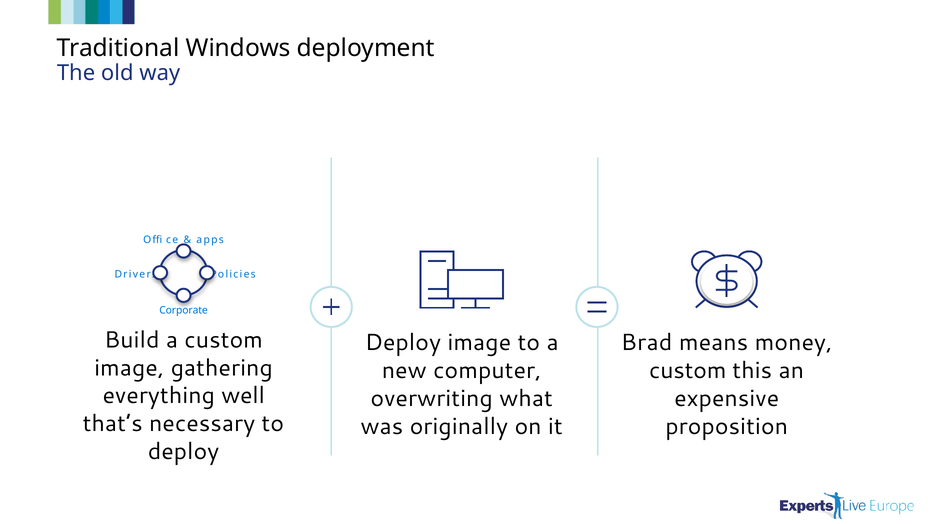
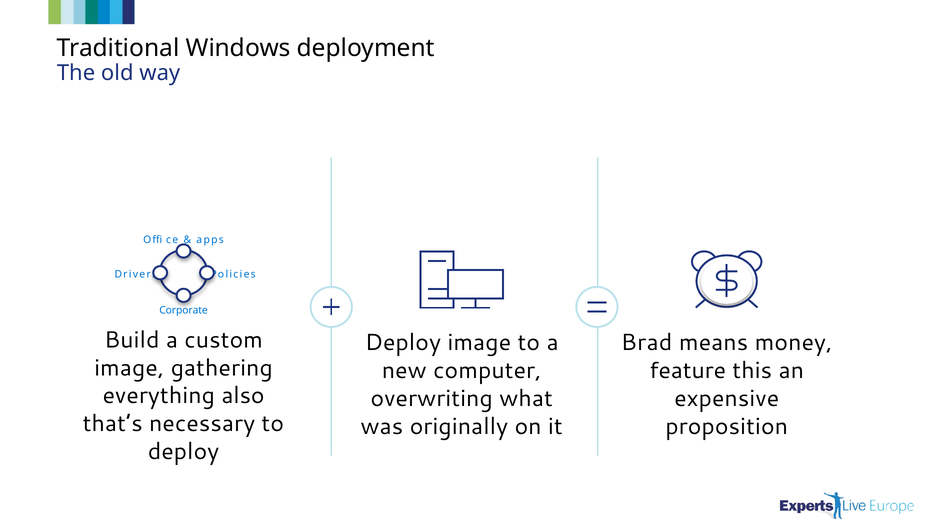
custom: custom -> feature (688, 371)
well: well -> also (243, 396)
